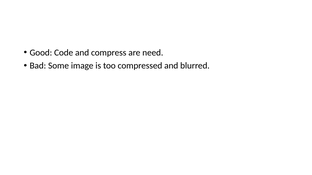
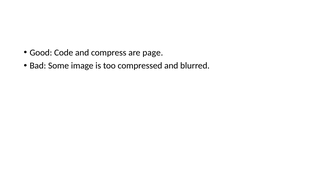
need: need -> page (153, 53)
